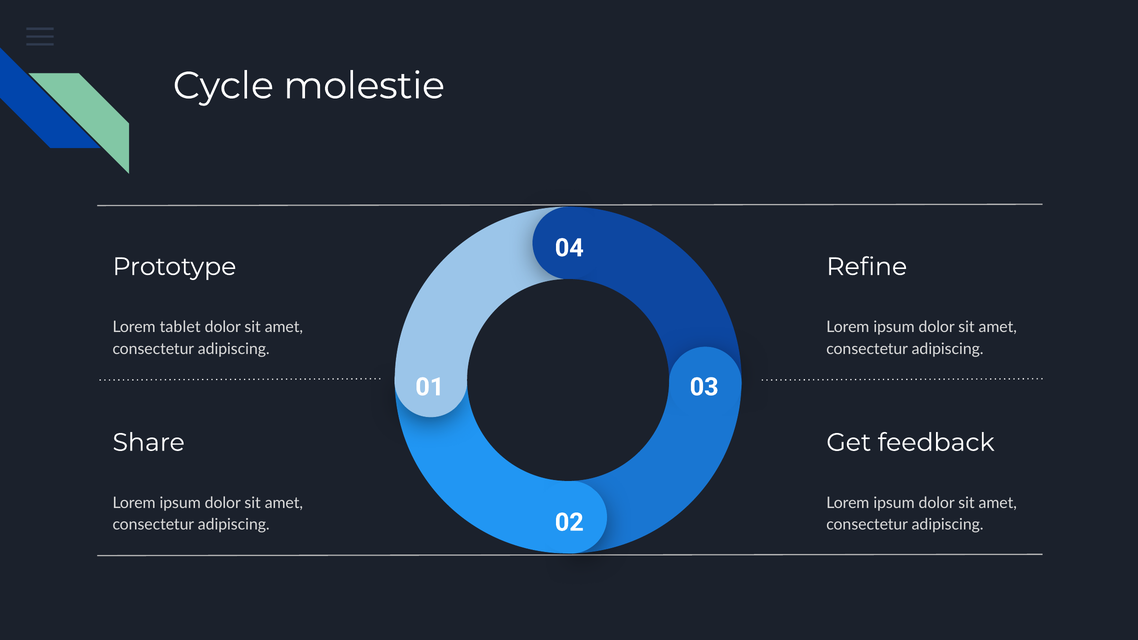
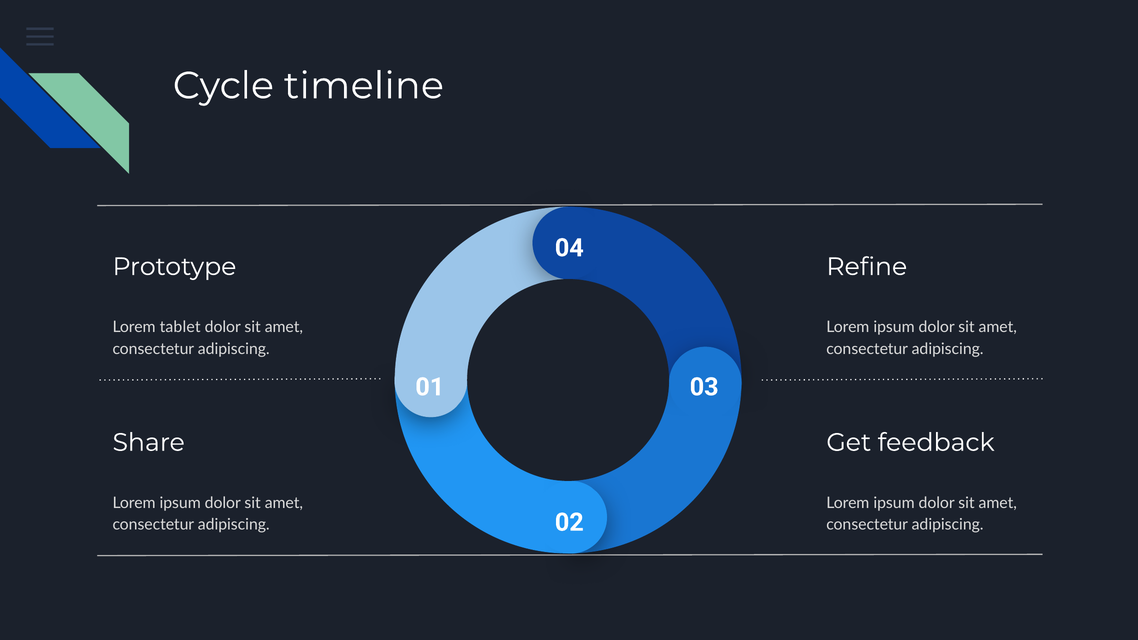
molestie: molestie -> timeline (364, 86)
